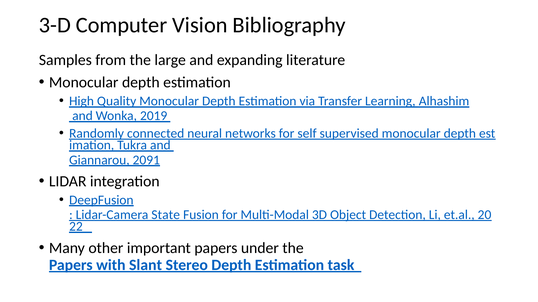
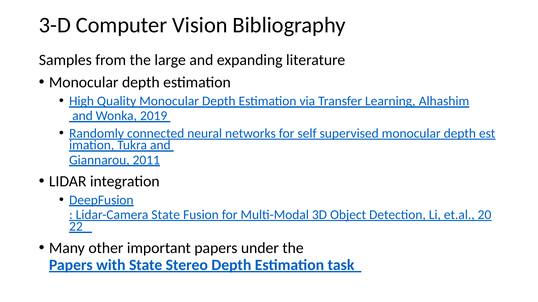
2091: 2091 -> 2011 (146, 160)
with Slant: Slant -> State (146, 266)
